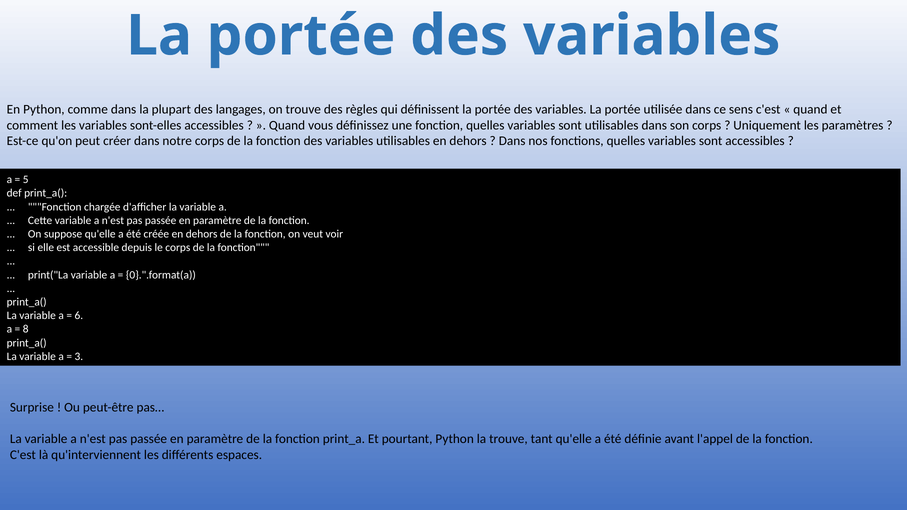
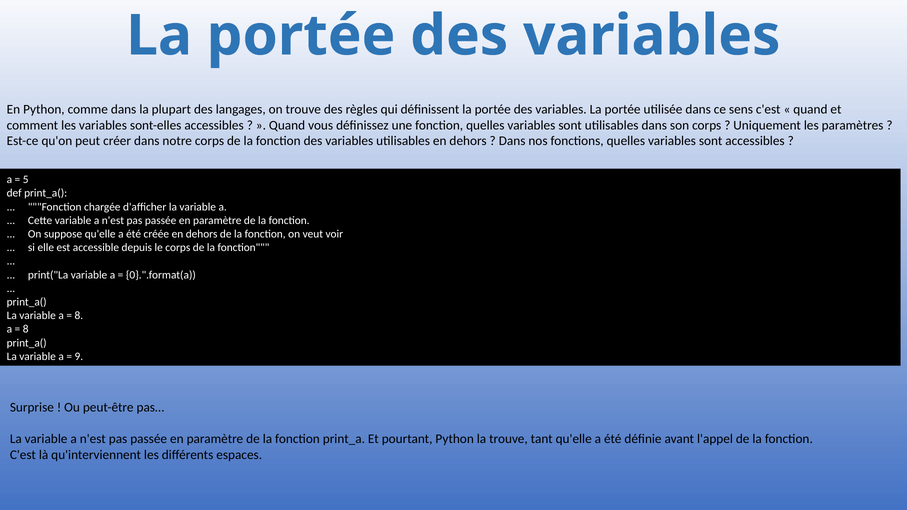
6: 6 -> 8 (79, 316)
3: 3 -> 9 (79, 356)
